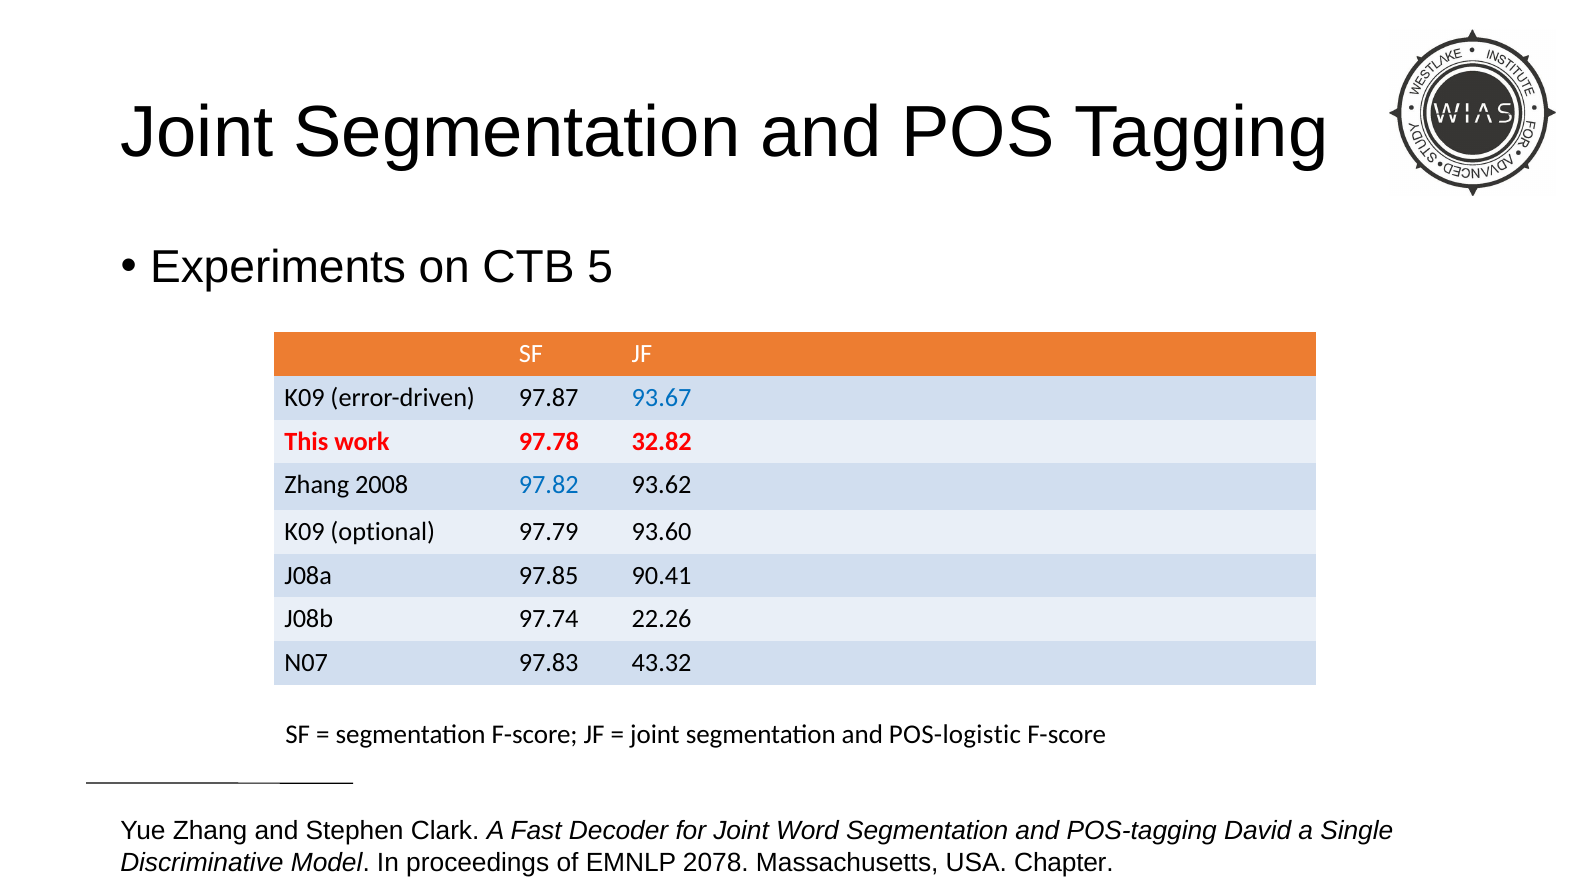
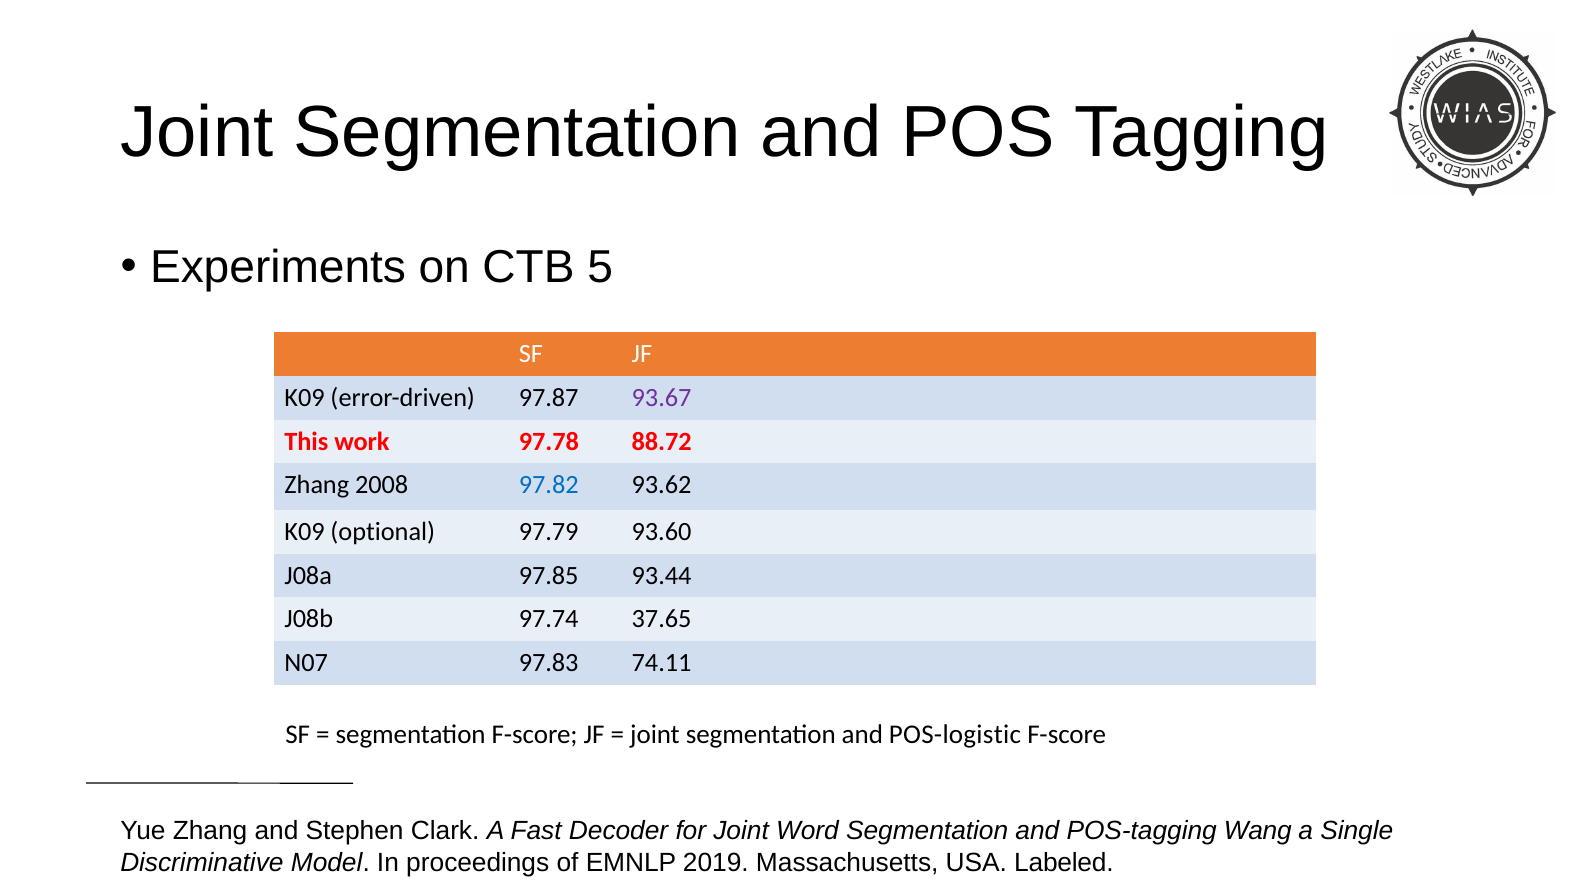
93.67 colour: blue -> purple (662, 398)
32.82: 32.82 -> 88.72 (662, 442)
90.41: 90.41 -> 93.44 (662, 576)
22.26: 22.26 -> 37.65 (662, 619)
43.32: 43.32 -> 74.11 (662, 663)
David: David -> Wang (1258, 831)
2078: 2078 -> 2019 (716, 863)
Chapter: Chapter -> Labeled (1064, 863)
